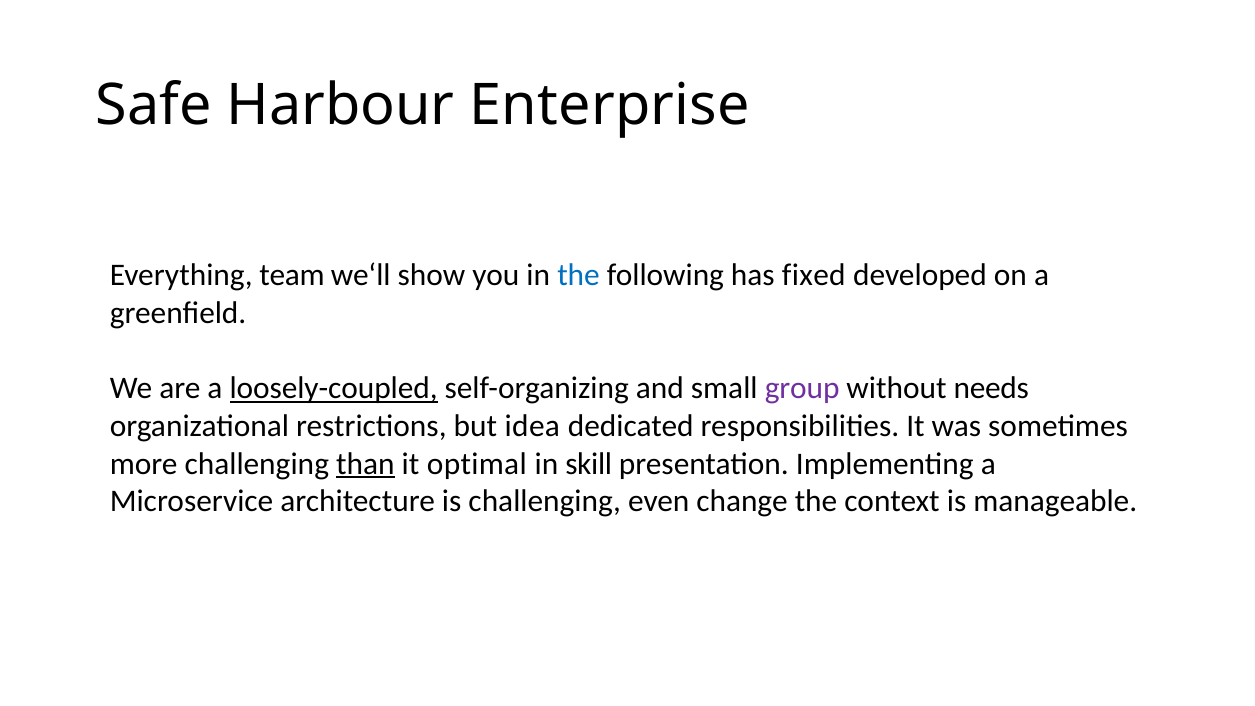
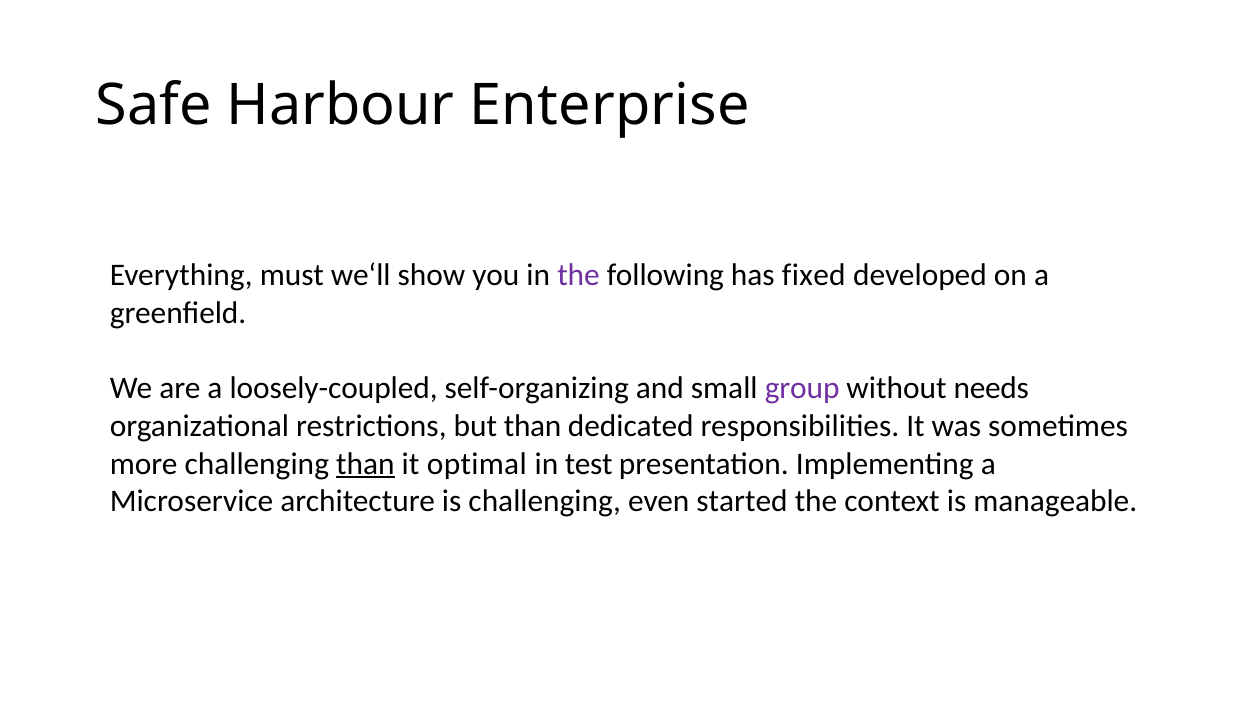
team: team -> must (292, 275)
the colour: blue -> purple (579, 275)
loosely-coupled underline: present -> none (334, 388)
but idea: idea -> than (533, 426)
skill: skill -> test (589, 464)
change: change -> started (742, 501)
